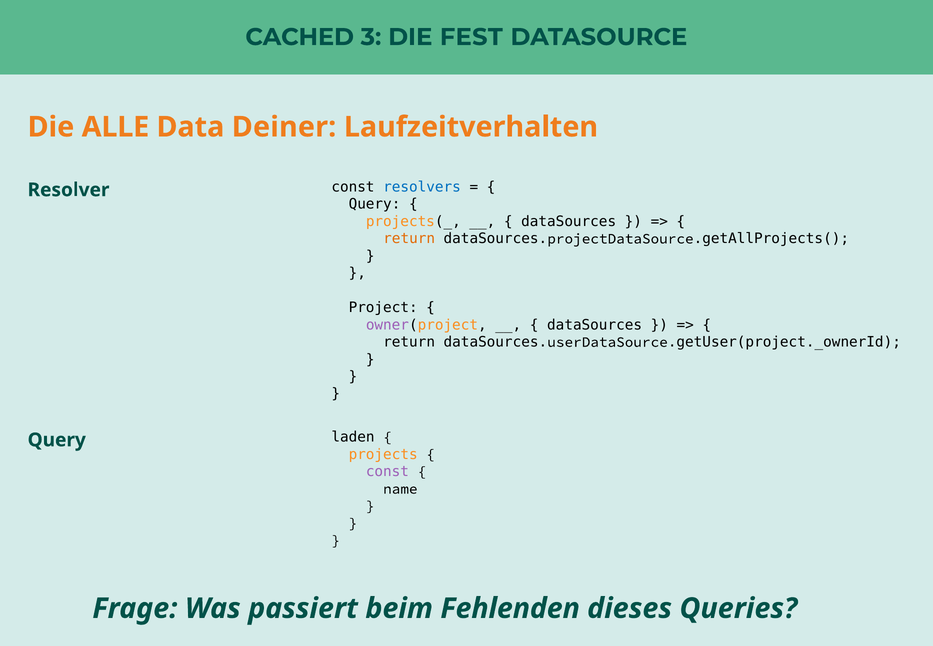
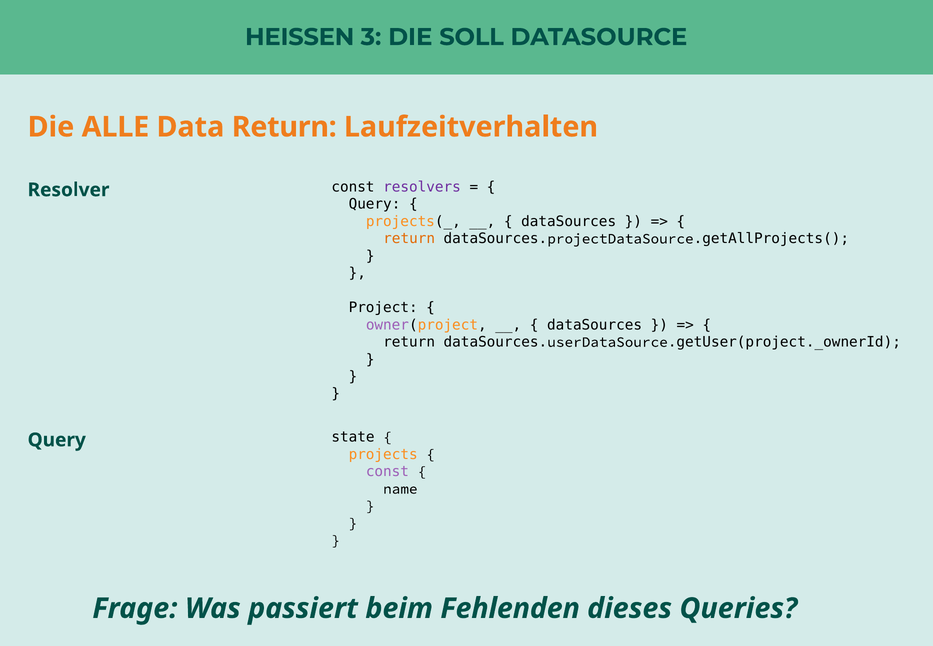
CACHED: CACHED -> HEISSEN (300, 37)
FEST: FEST -> SOLL (472, 37)
Data Deiner: Deiner -> Return (284, 127)
resolvers colour: blue -> purple (422, 187)
laden: laden -> state (353, 437)
